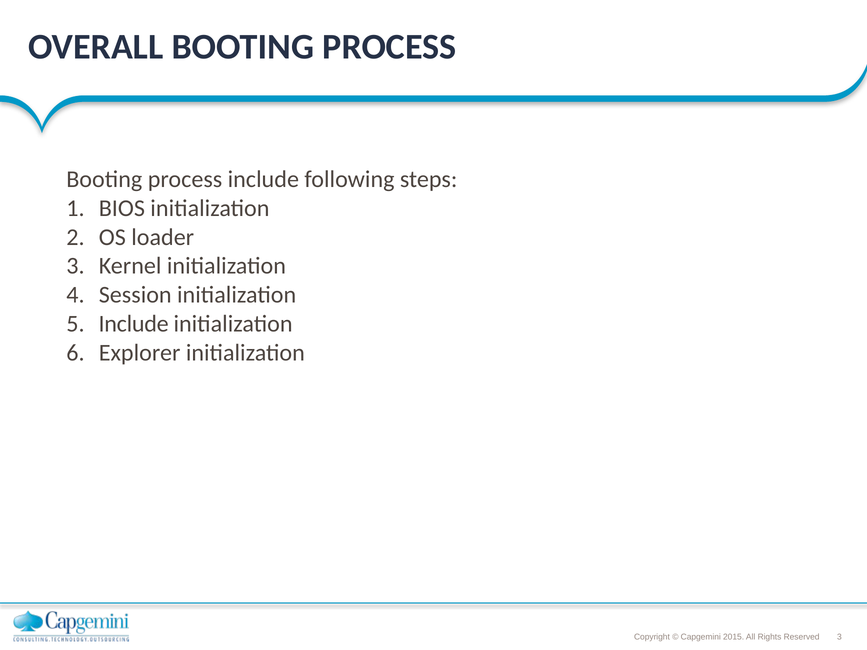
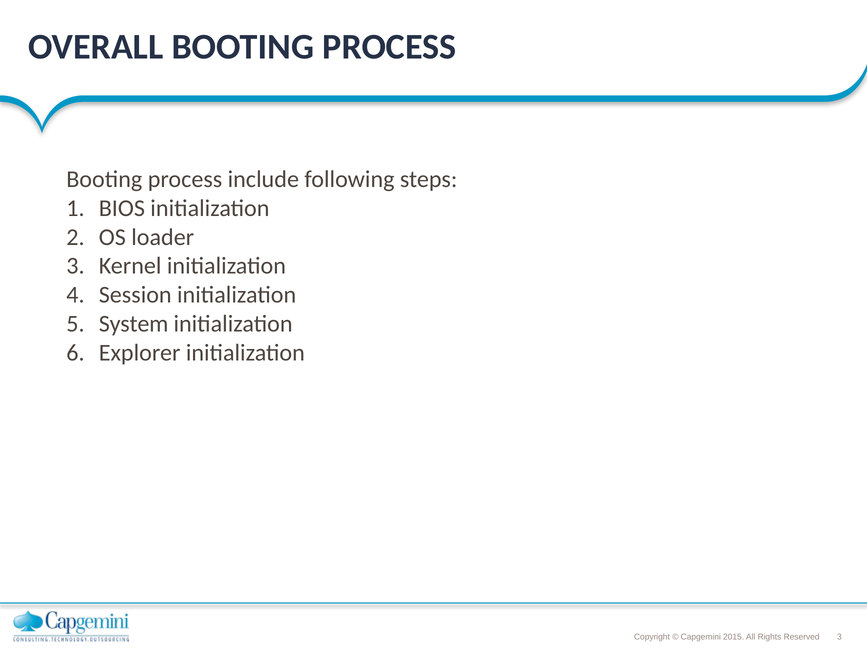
Include: Include -> System (134, 324)
